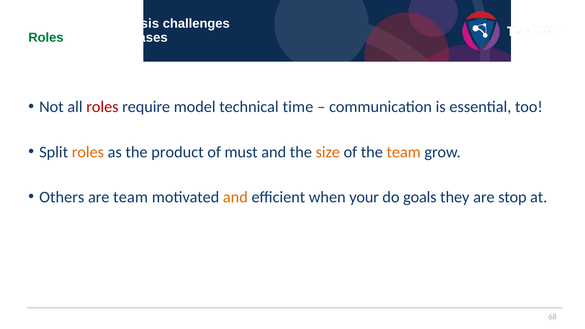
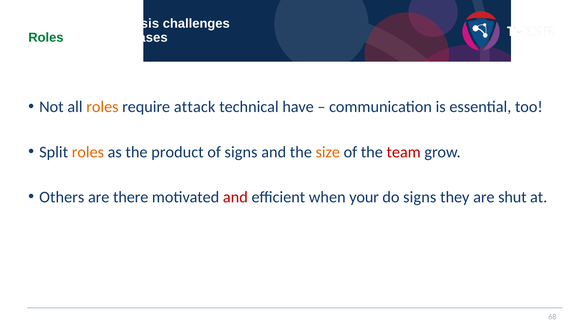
roles colour: red -> orange (102, 107)
model: model -> attack (195, 107)
time: time -> have (298, 107)
of must: must -> signs (241, 152)
team colour: orange -> red (404, 152)
are team: team -> there (131, 197)
and colour: orange -> red (235, 197)
do goals: goals -> signs (420, 197)
stop: stop -> shut (512, 197)
